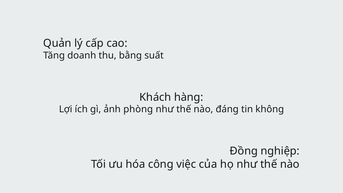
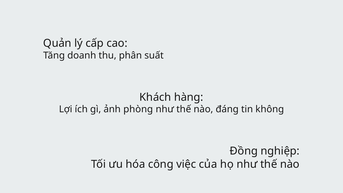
bằng: bằng -> phân (130, 55)
